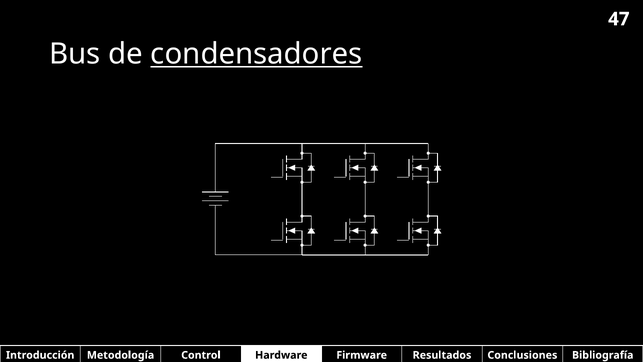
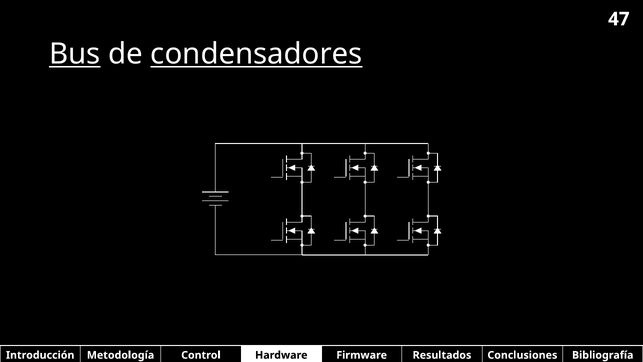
Bus underline: none -> present (75, 54)
